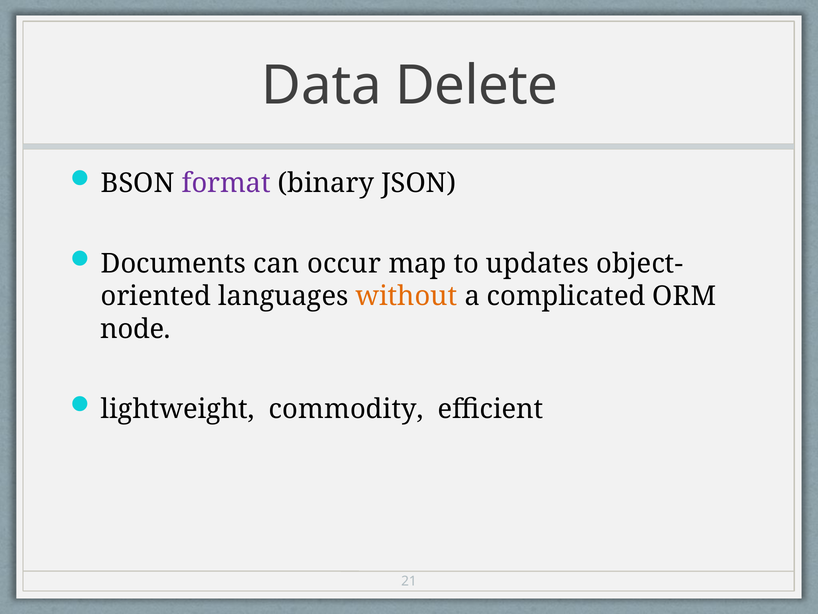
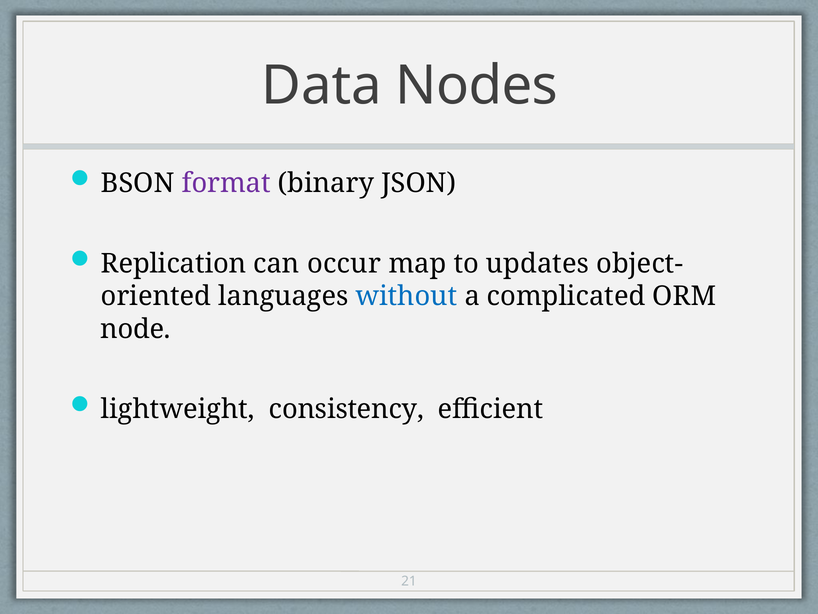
Delete: Delete -> Nodes (477, 86)
Documents: Documents -> Replication (174, 263)
without colour: orange -> blue (407, 296)
commodity: commodity -> consistency (346, 409)
